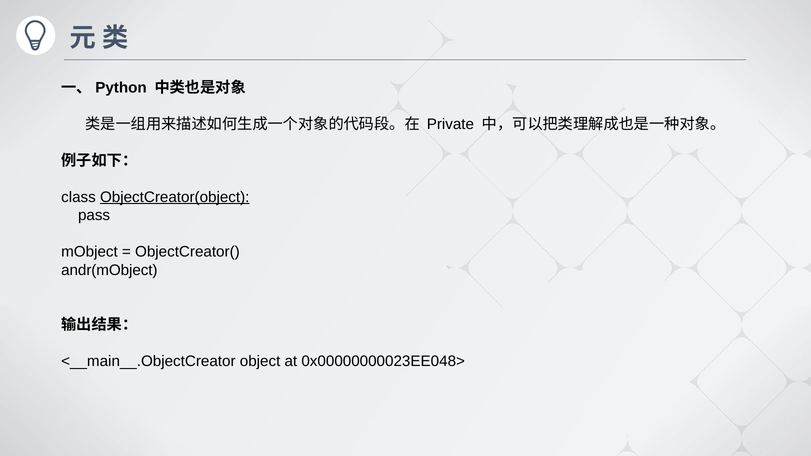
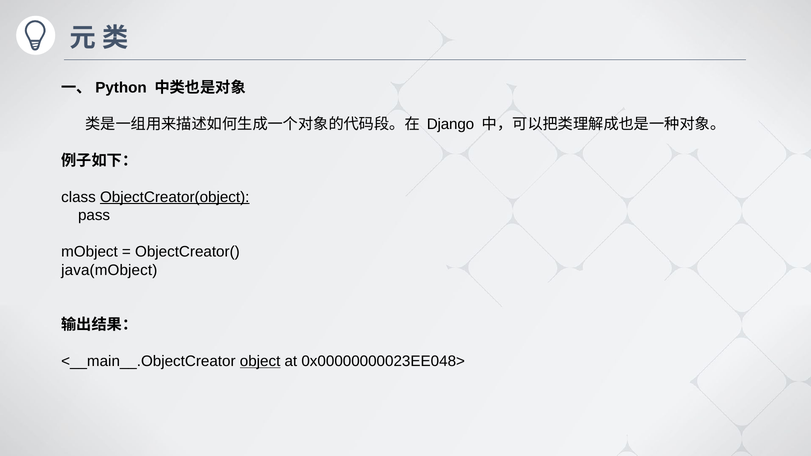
Private: Private -> Django (450, 124)
andr(mObject: andr(mObject -> java(mObject (109, 270)
object underline: none -> present (260, 361)
